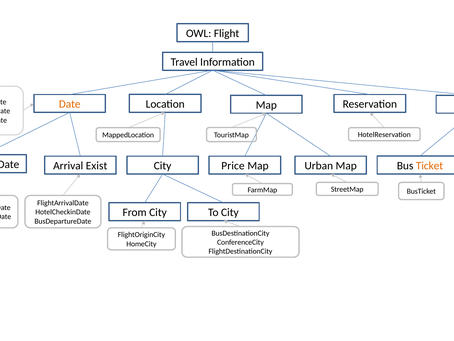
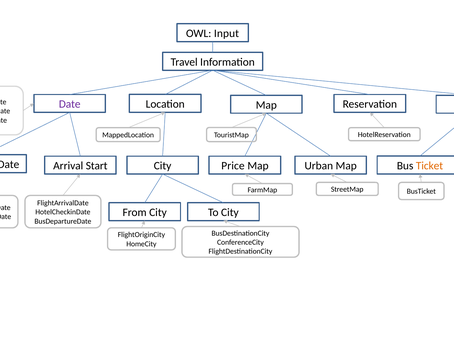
Flight: Flight -> Input (226, 33)
Date colour: orange -> purple (70, 104)
Exist: Exist -> Start (97, 166)
